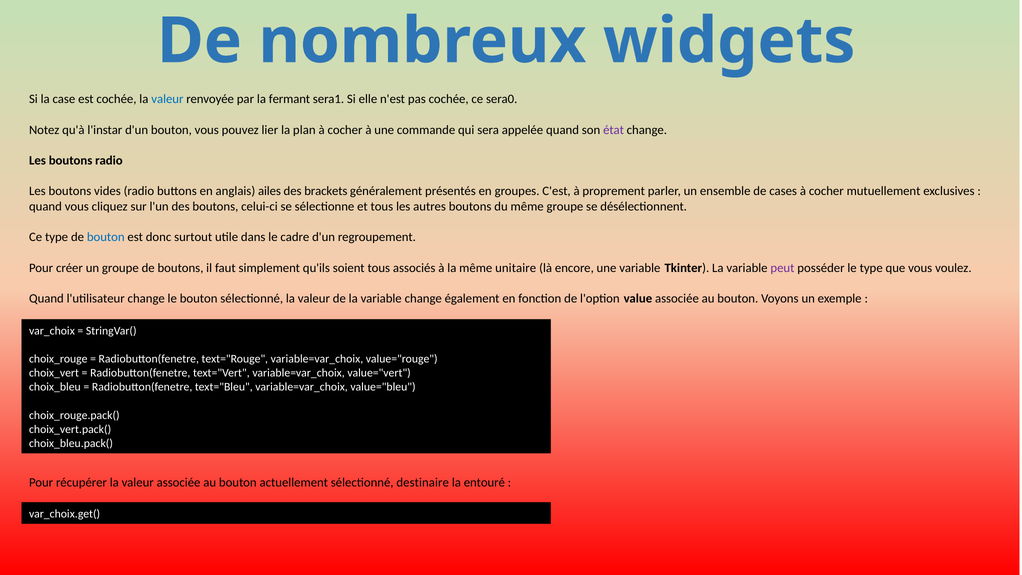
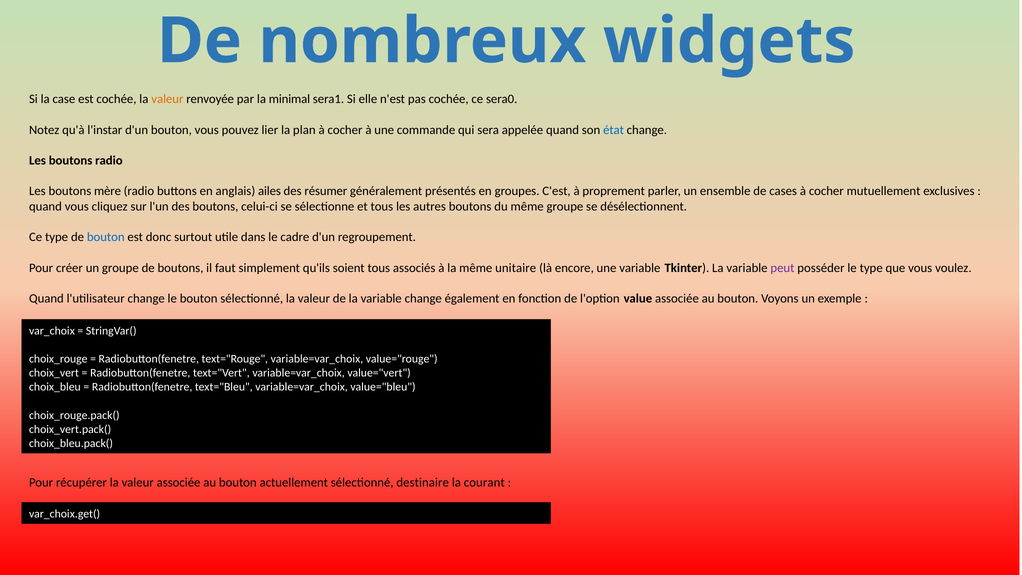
valeur colour: blue -> orange (167, 99)
fermant: fermant -> minimal (289, 99)
état colour: purple -> blue (614, 130)
vides: vides -> mère (108, 191)
brackets: brackets -> résumer (326, 191)
entouré: entouré -> courant (484, 482)
